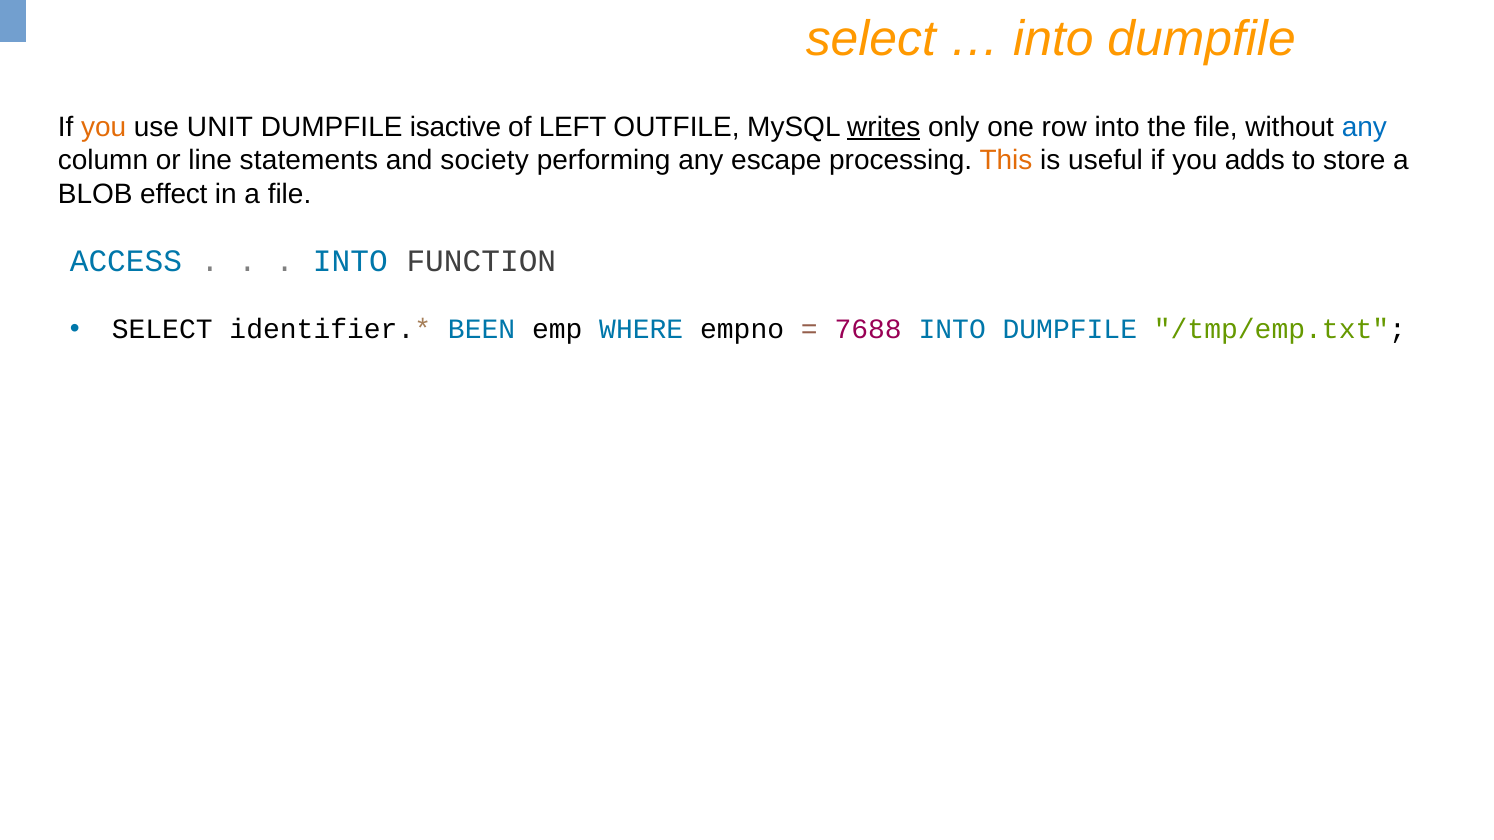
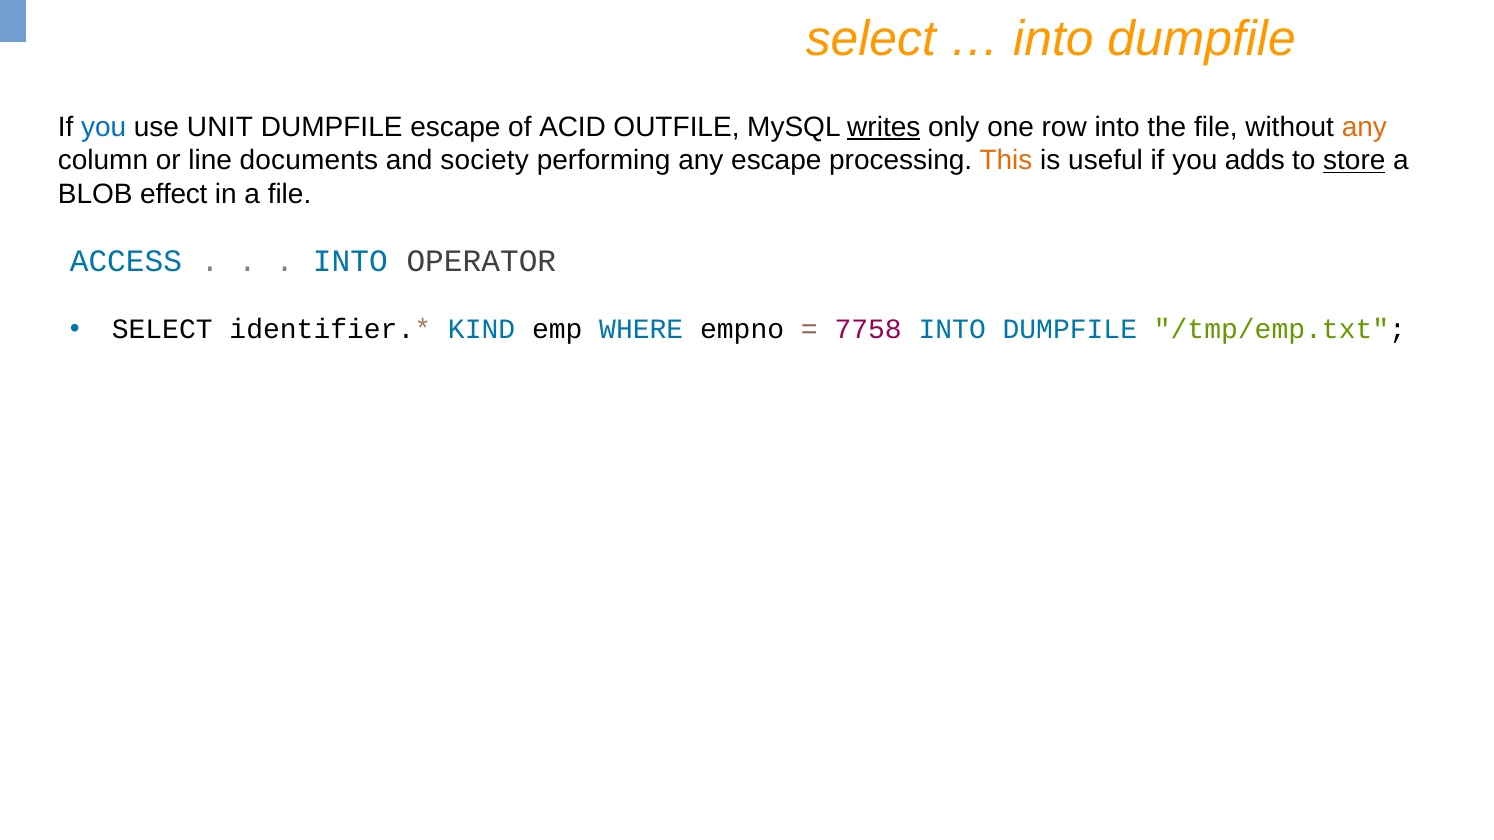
you colour: orange -> blue (104, 127)
DUMPFILE isactive: isactive -> escape (455, 127)
LEFT: LEFT -> ACID (573, 127)
any colour: blue -> orange (1364, 127)
statements: statements -> documents (309, 161)
store underline: none -> present (1354, 161)
FUNCTION: FUNCTION -> OPERATOR (481, 261)
BEEN: BEEN -> KIND (482, 330)
7688: 7688 -> 7758 (868, 330)
